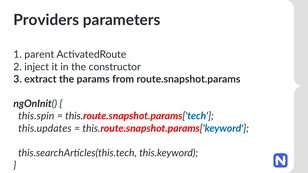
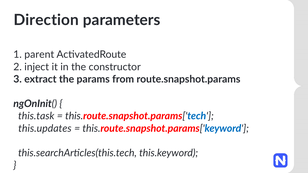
Providers: Providers -> Direction (46, 20)
this.spin: this.spin -> this.task (36, 116)
